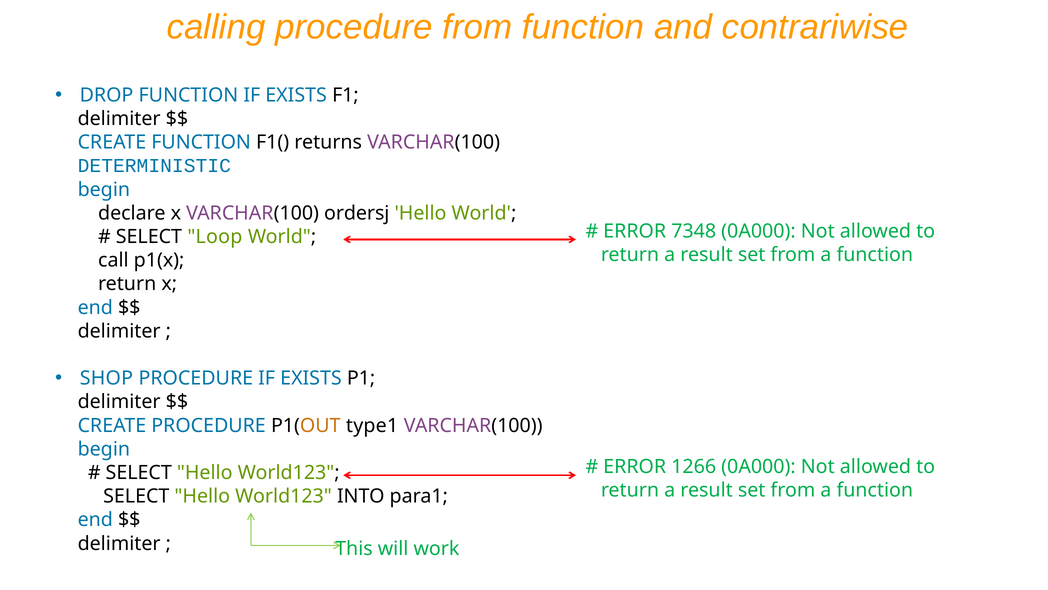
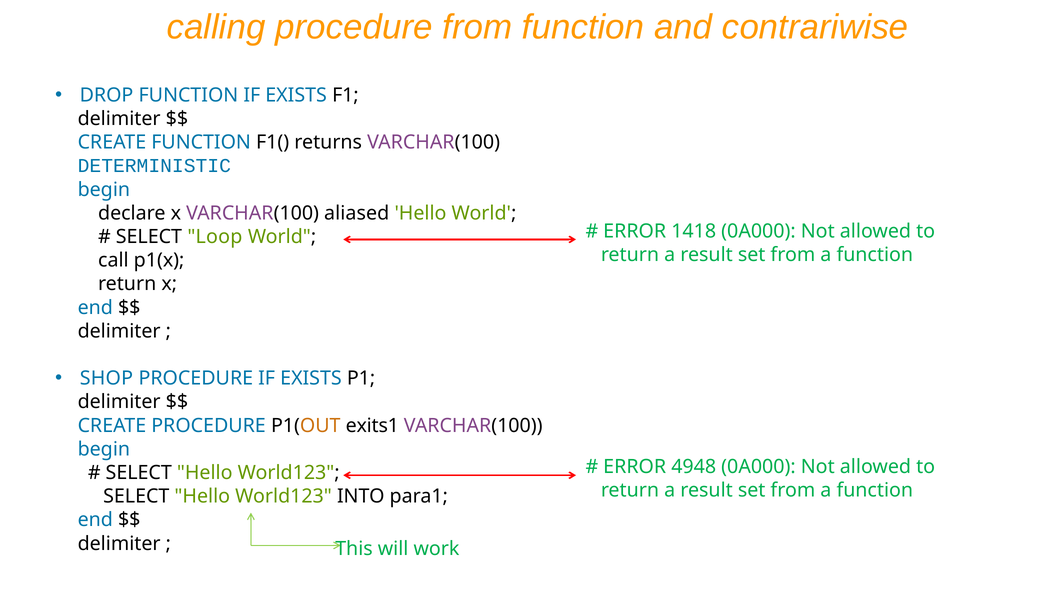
ordersj: ordersj -> aliased (357, 213)
7348: 7348 -> 1418 (694, 231)
type1: type1 -> exits1 (372, 425)
1266: 1266 -> 4948 (694, 466)
